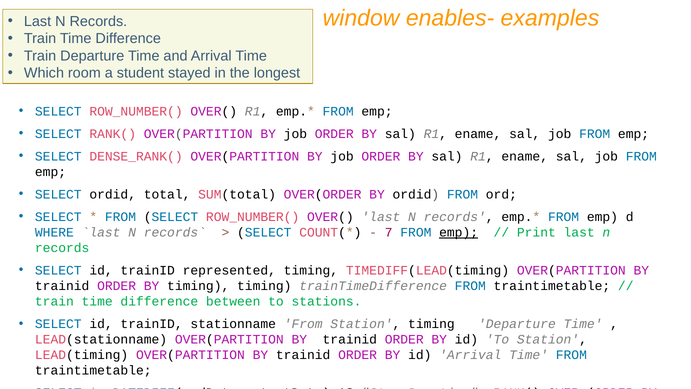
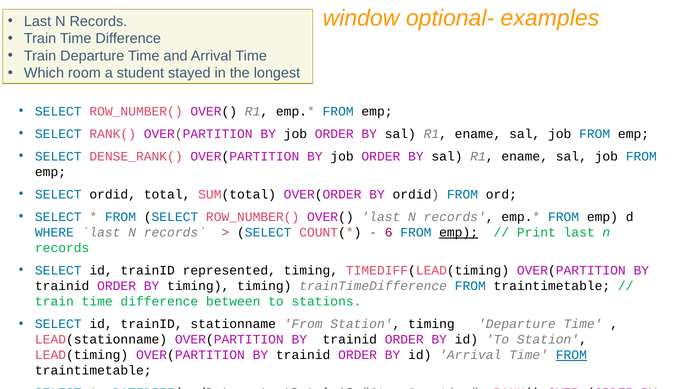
enables-: enables- -> optional- (450, 18)
7: 7 -> 6 (389, 232)
FROM underline: none -> present (571, 355)
